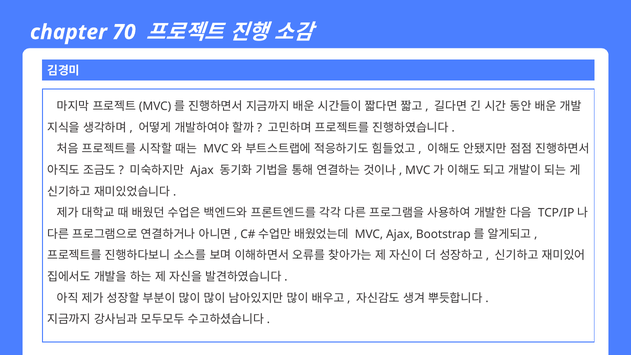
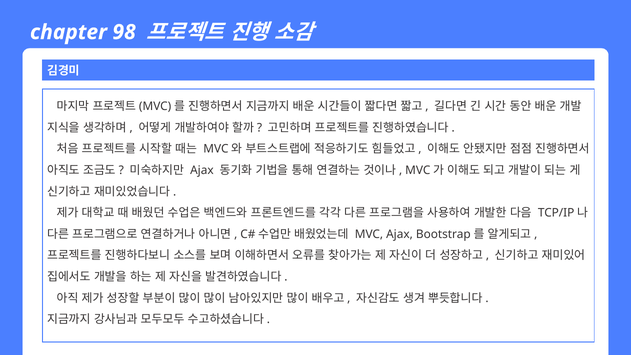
70: 70 -> 98 (124, 32)
